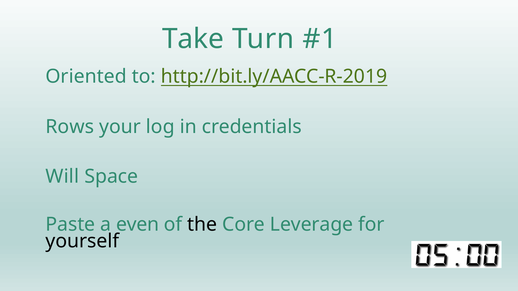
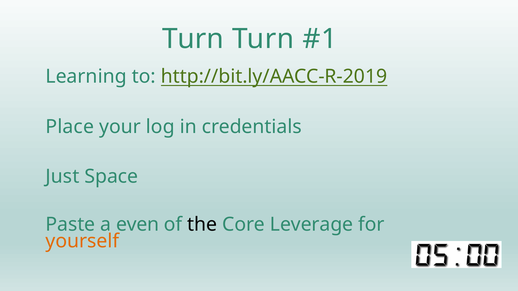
Take: Take -> Turn (193, 39)
Oriented: Oriented -> Learning (86, 77)
Rows: Rows -> Place (70, 127)
Will: Will -> Just (62, 177)
yourself colour: black -> orange (82, 242)
